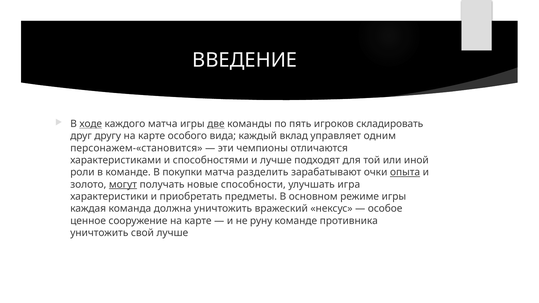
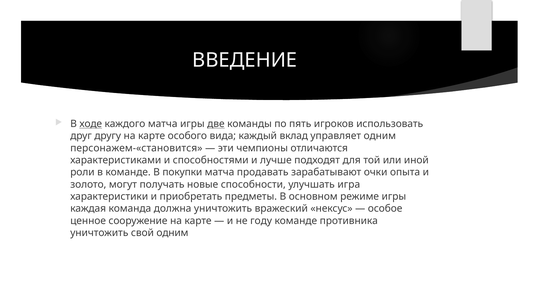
складировать: складировать -> использовать (390, 124)
разделить: разделить -> продавать (263, 172)
опыта underline: present -> none (405, 172)
могут underline: present -> none (123, 185)
руну: руну -> году (261, 221)
свой лучше: лучше -> одним (172, 233)
